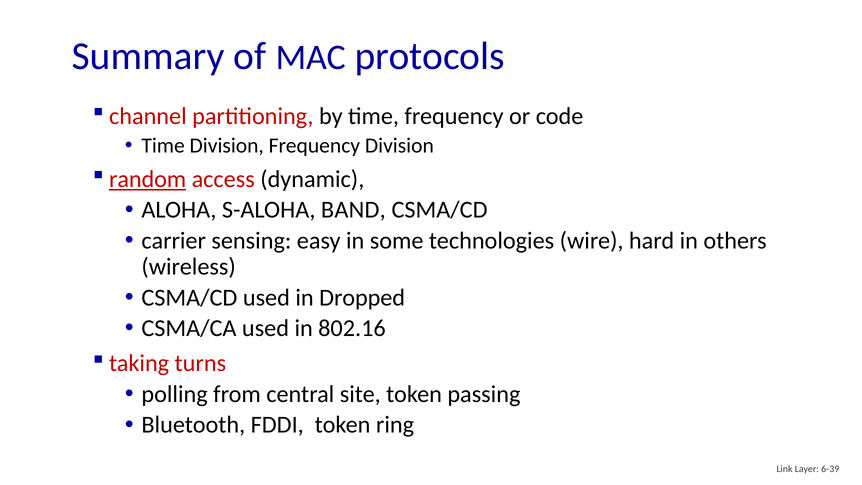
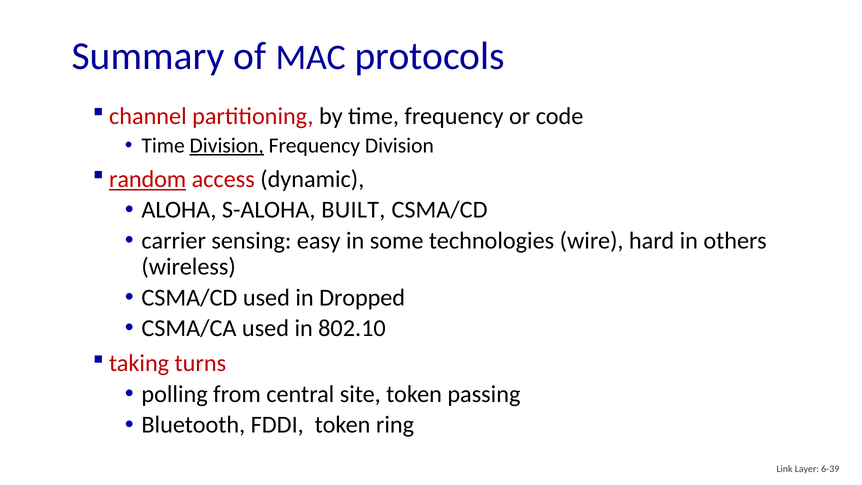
Division underline: none -> present (227, 145)
BAND: BAND -> BUILT (353, 210)
802.16: 802.16 -> 802.10 (352, 328)
